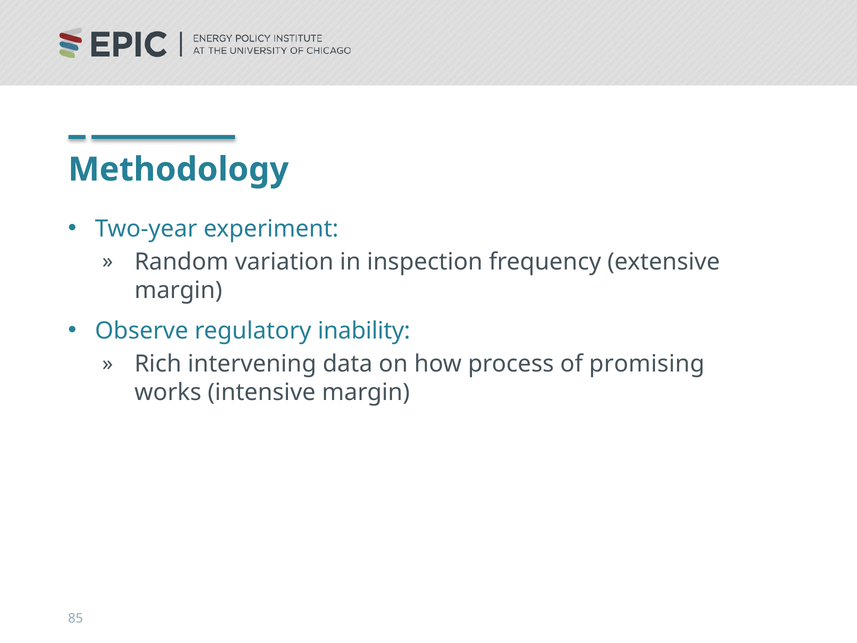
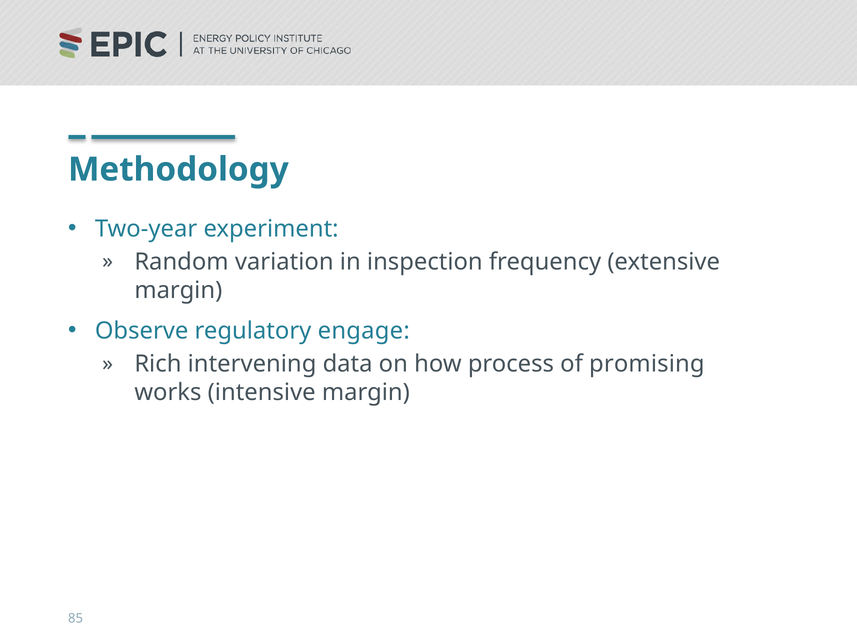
inability: inability -> engage (364, 331)
